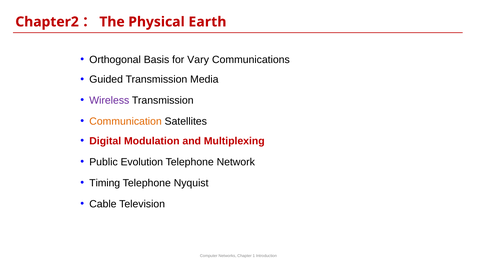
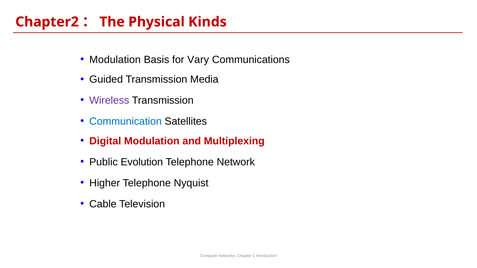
Earth: Earth -> Kinds (207, 22)
Orthogonal: Orthogonal -> Modulation (115, 60)
Communication colour: orange -> blue (126, 122)
Timing: Timing -> Higher (105, 183)
